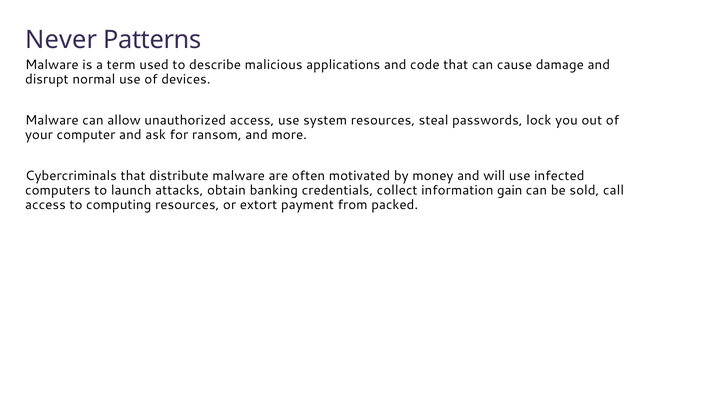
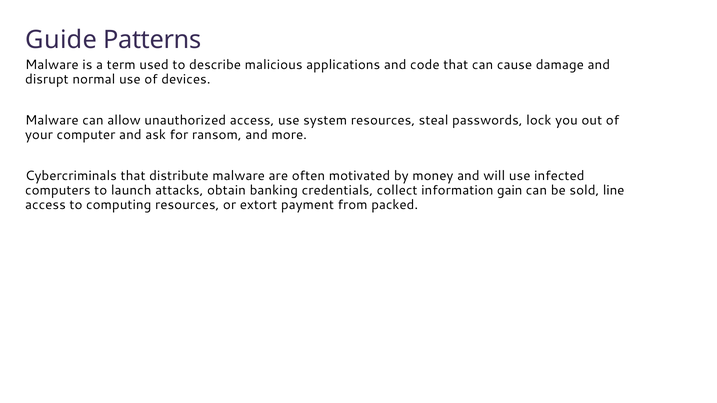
Never: Never -> Guide (61, 40)
call: call -> line (614, 190)
